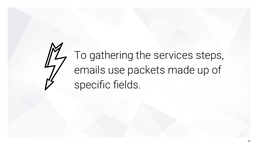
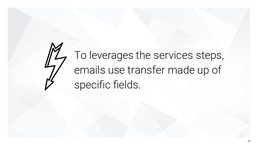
gathering: gathering -> leverages (111, 55)
packets: packets -> transfer (146, 70)
